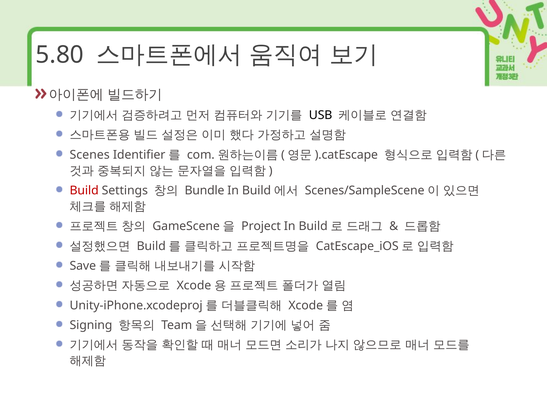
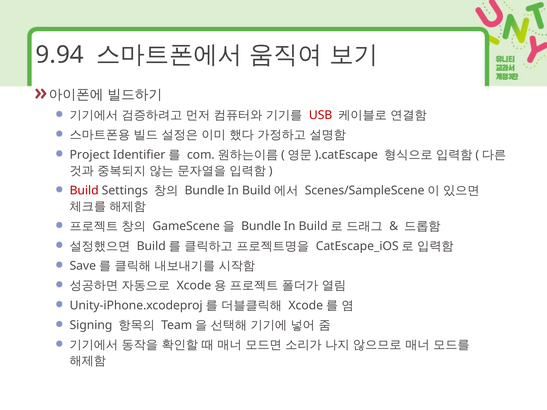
5.80: 5.80 -> 9.94 (60, 55)
USB colour: black -> red (321, 115)
Scenes: Scenes -> Project (90, 155)
Project: Project -> Bundle (261, 226)
